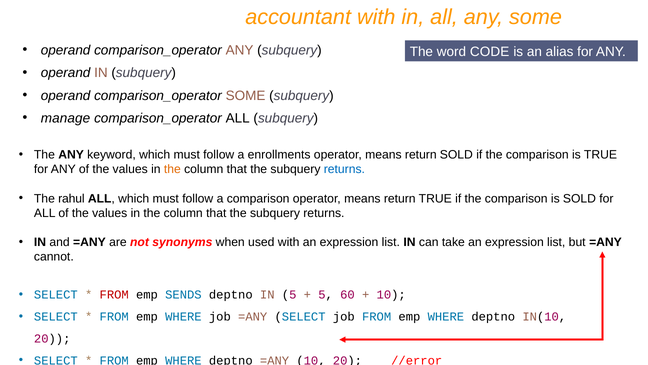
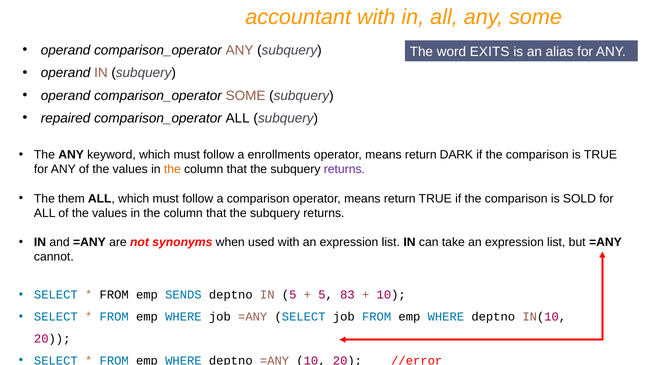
CODE: CODE -> EXITS (490, 52)
manage: manage -> repaired (66, 118)
return SOLD: SOLD -> DARK (456, 154)
returns colour: blue -> purple (344, 169)
rahul: rahul -> them (71, 198)
FROM colour: red -> black (114, 294)
60: 60 -> 83 (347, 294)
